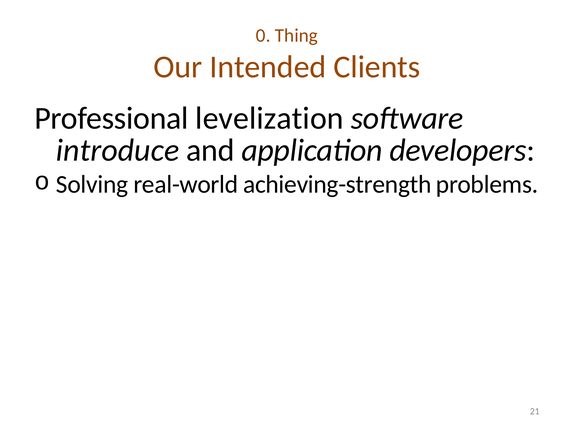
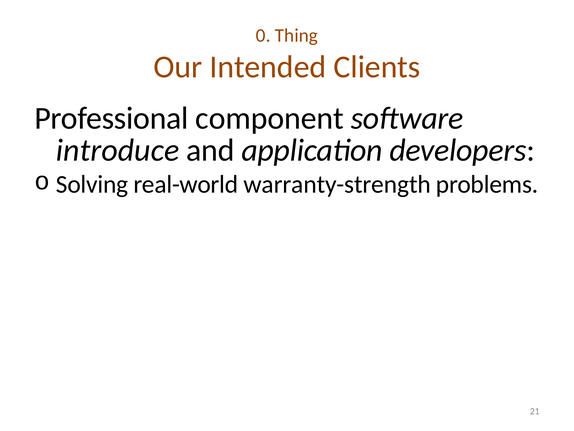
levelization: levelization -> component (270, 118)
achieving-strength: achieving-strength -> warranty-strength (337, 184)
